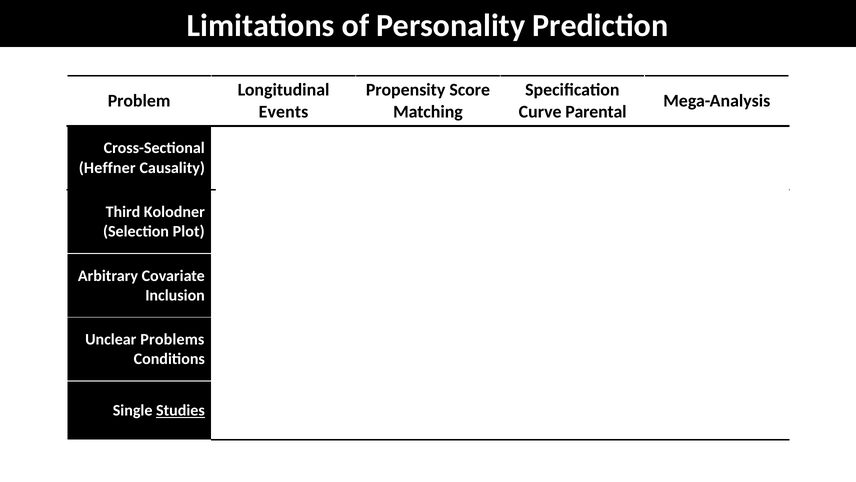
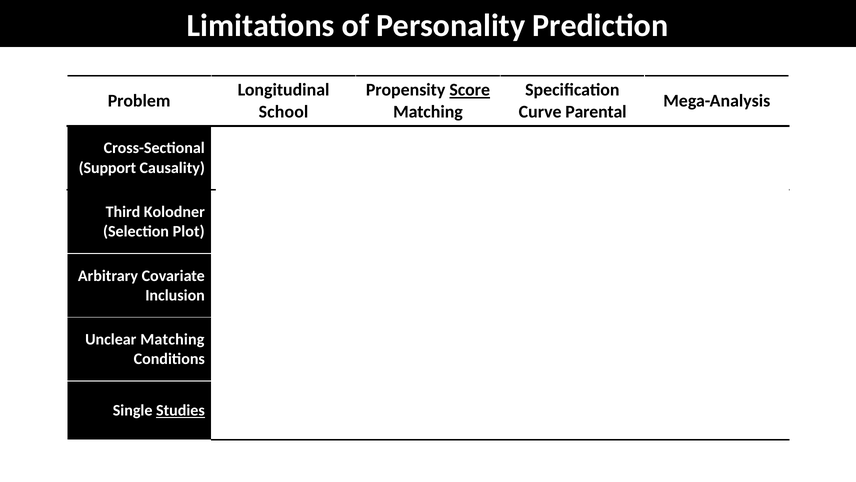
Score underline: none -> present (470, 90)
Events: Events -> School (284, 112)
Heffner: Heffner -> Support (107, 168)
Unclear Problems: Problems -> Matching (172, 339)
